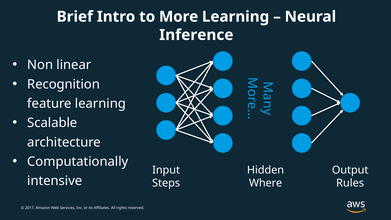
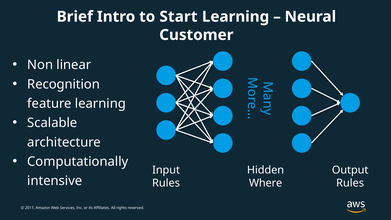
More: More -> Start (178, 17)
Inference: Inference -> Customer (196, 35)
Steps: Steps -> Rules (166, 183)
